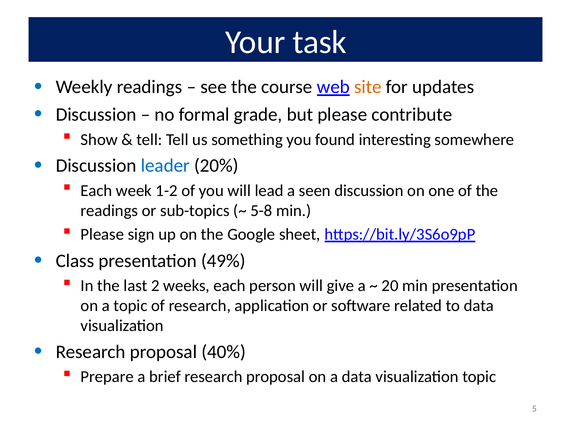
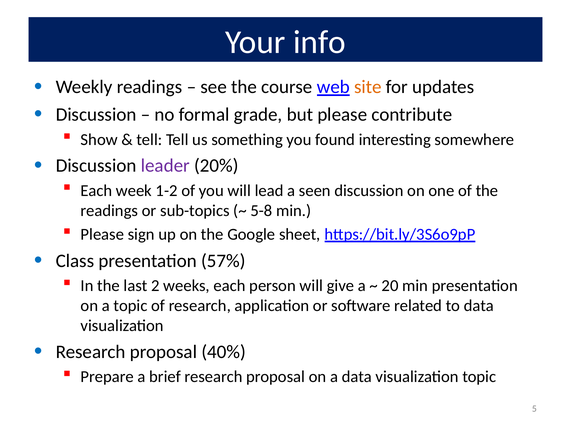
task: task -> info (319, 42)
leader colour: blue -> purple (165, 166)
49%: 49% -> 57% (223, 261)
